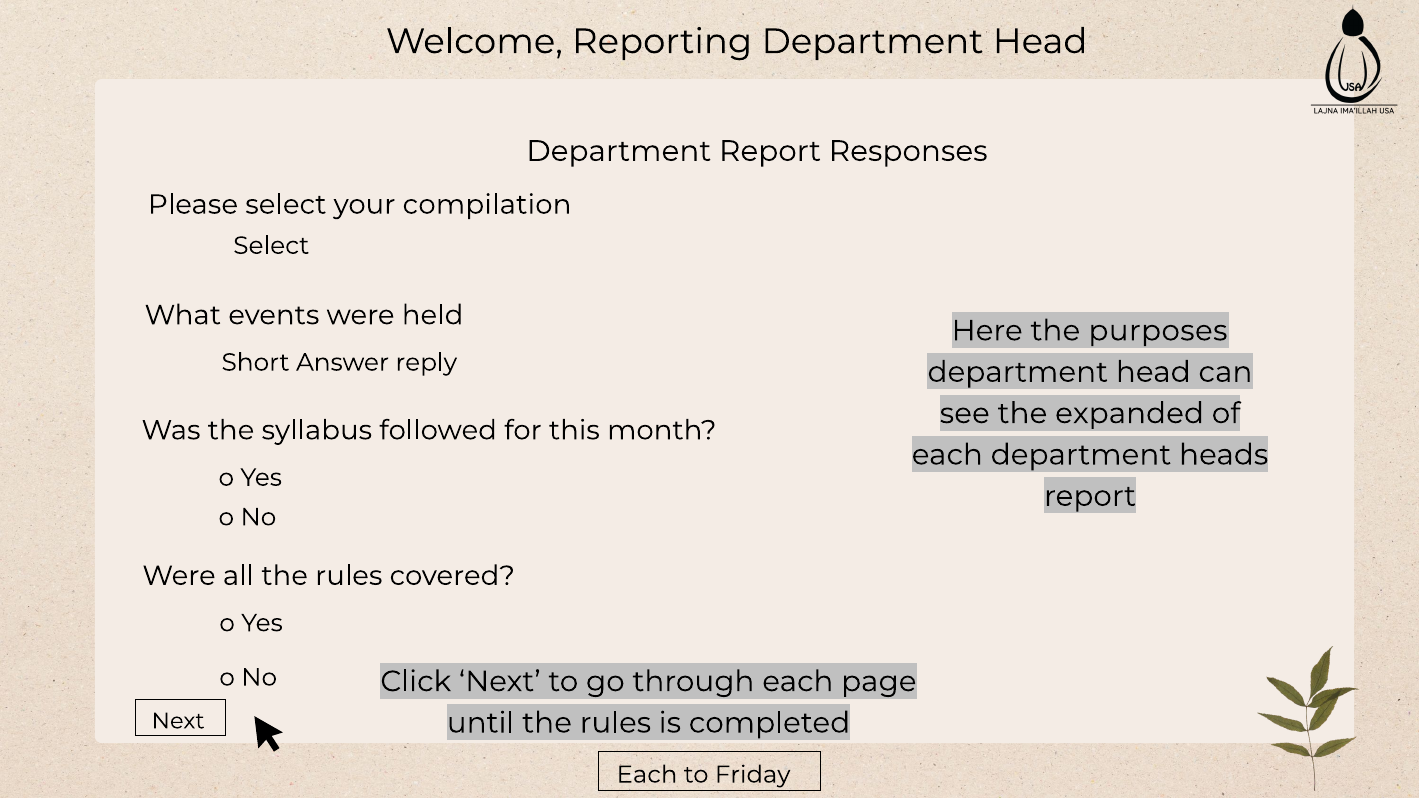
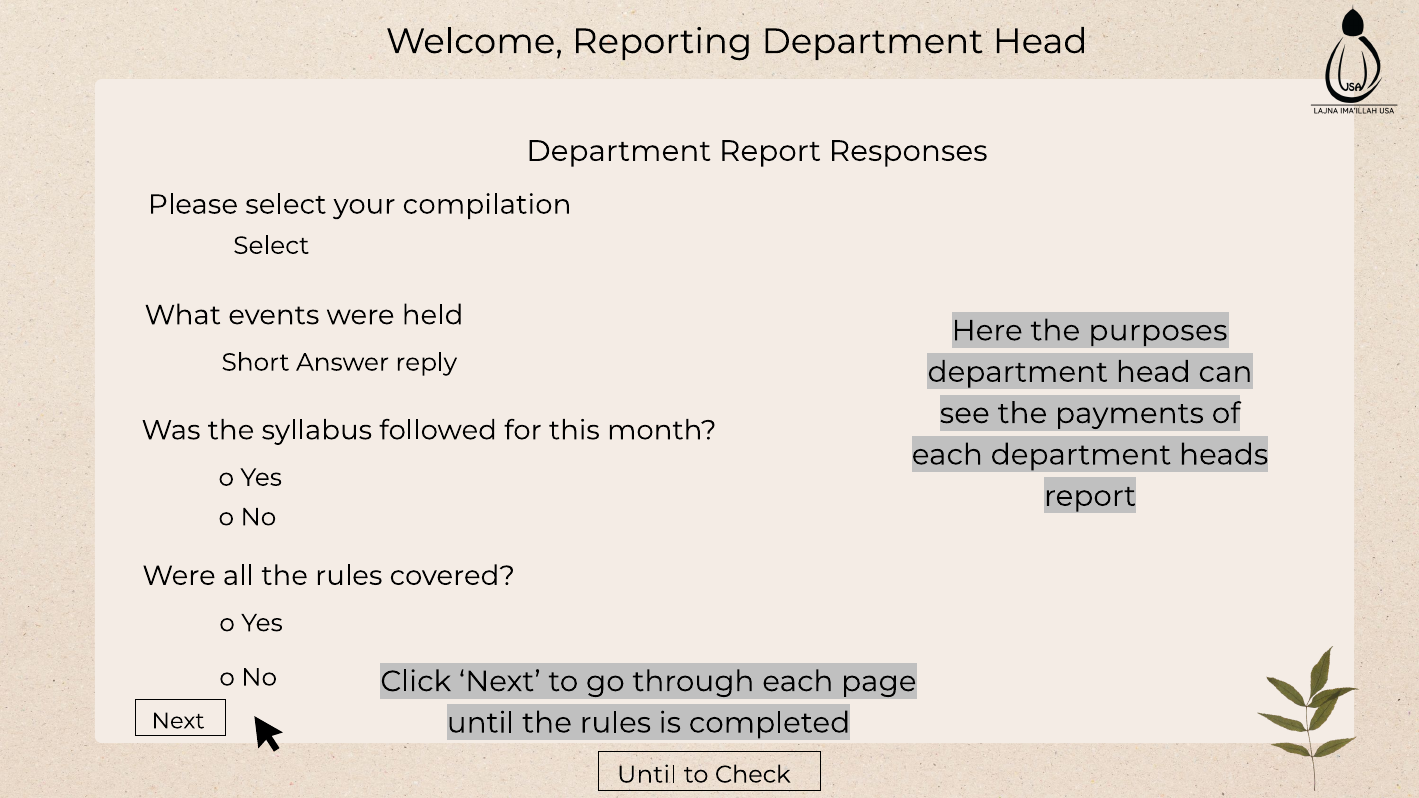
expanded: expanded -> payments (1130, 414)
Each: Each -> Until (647, 775)
Friday: Friday -> Check (753, 775)
